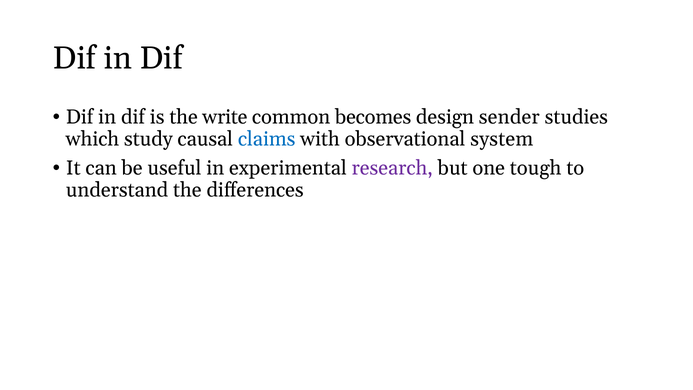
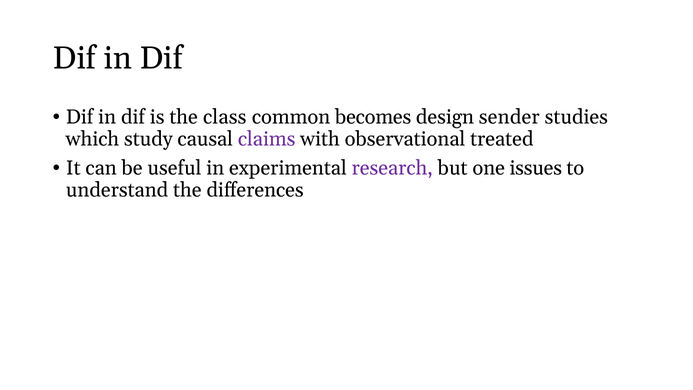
write: write -> class (225, 117)
claims colour: blue -> purple (267, 139)
system: system -> treated (502, 139)
tough: tough -> issues (536, 168)
